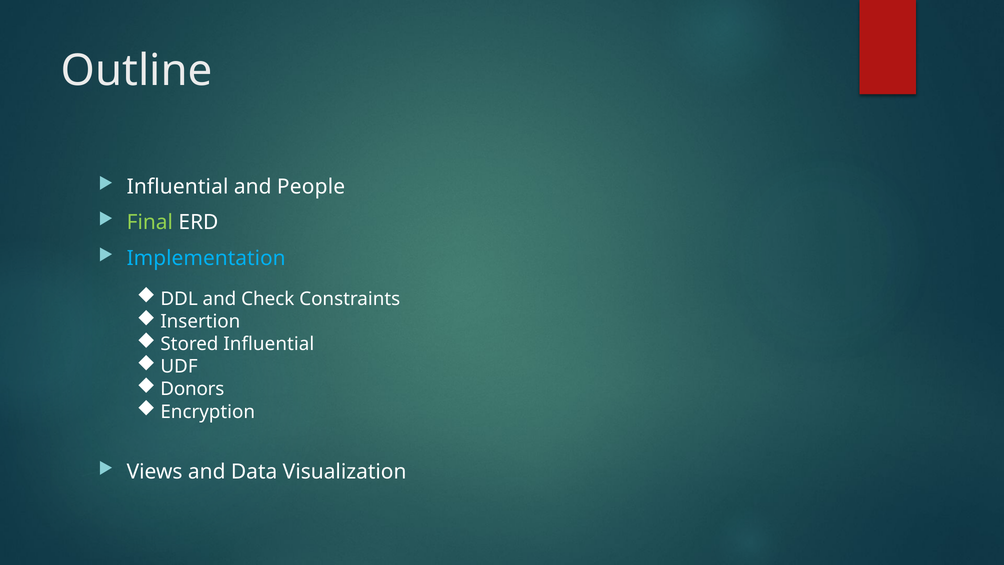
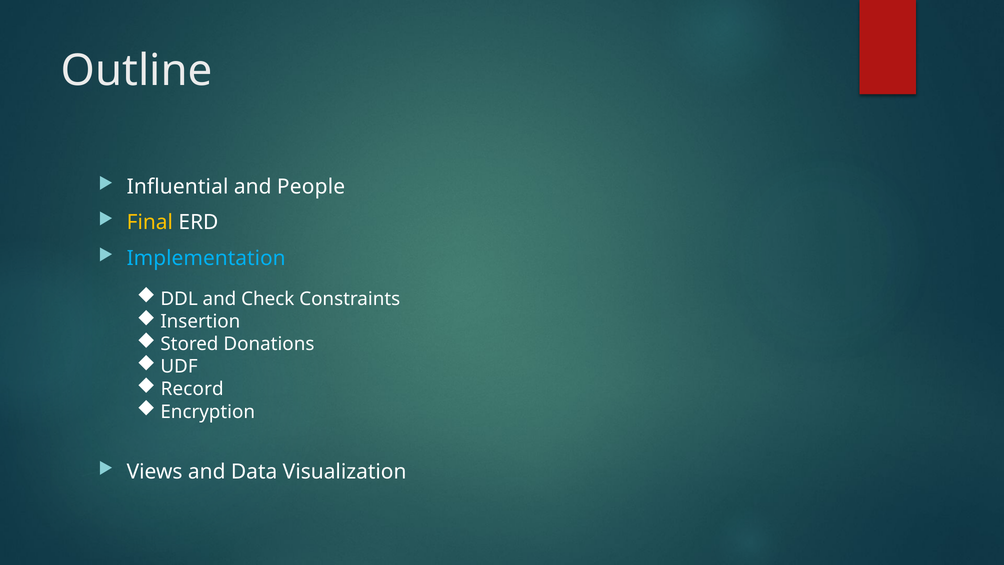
Final colour: light green -> yellow (150, 222)
Stored Influential: Influential -> Donations (269, 344)
Donors: Donors -> Record (192, 389)
